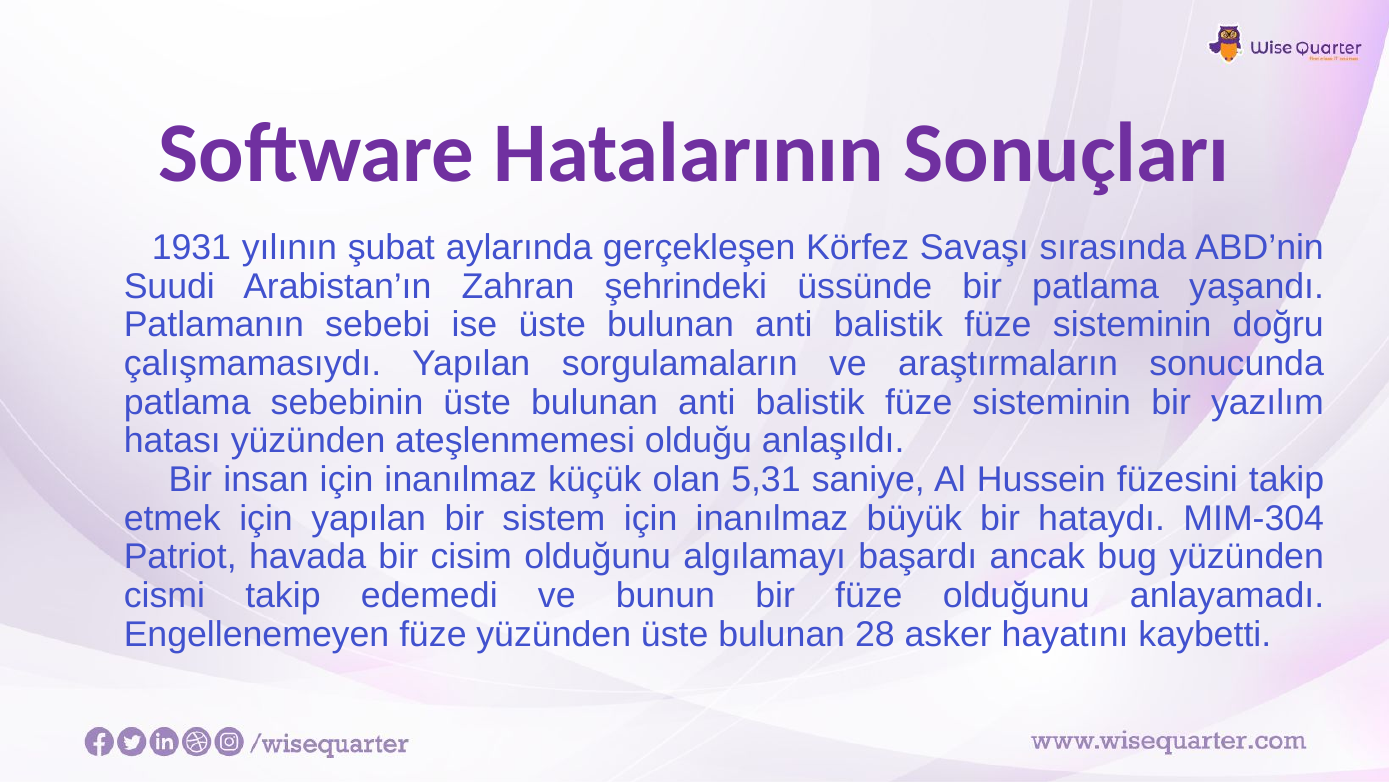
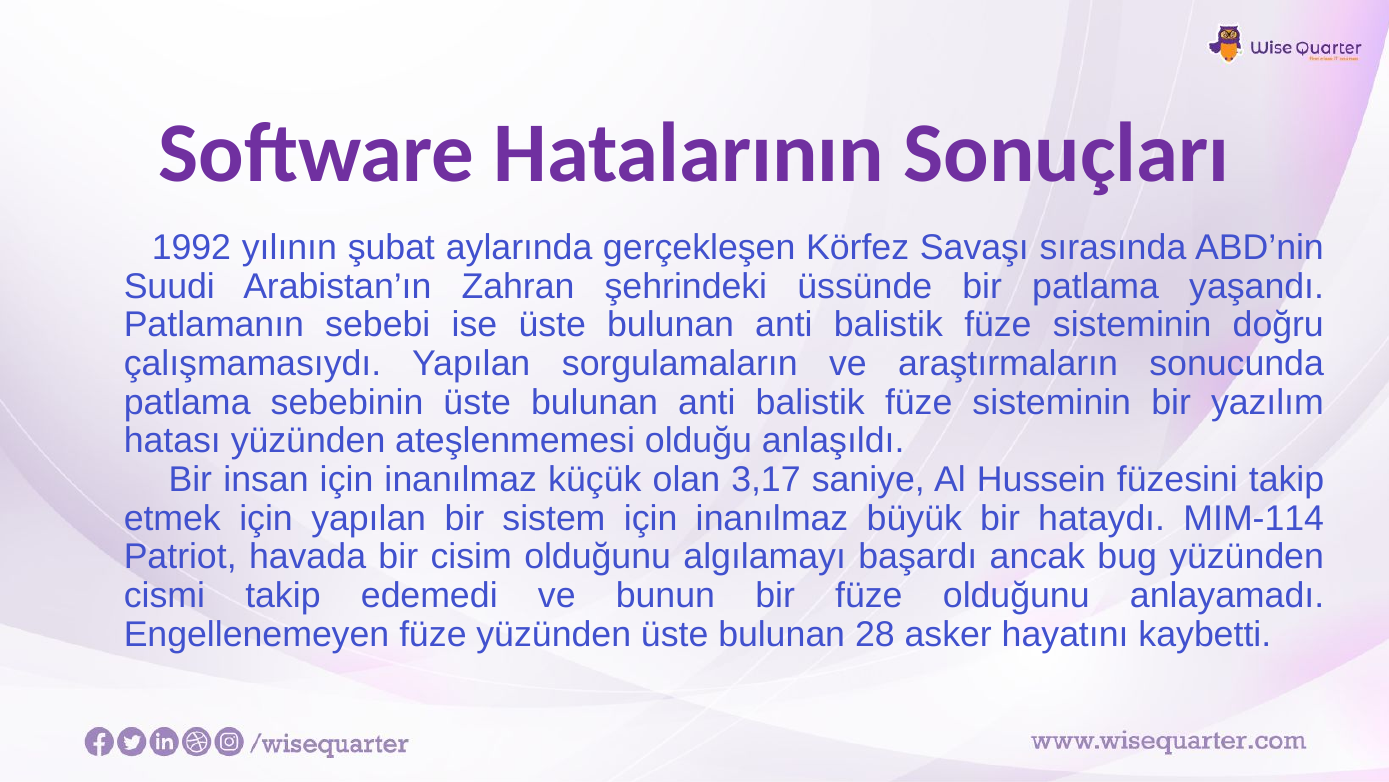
1931: 1931 -> 1992 (191, 247)
5,31: 5,31 -> 3,17 (766, 479)
MIM-304: MIM-304 -> MIM-114 (1254, 518)
